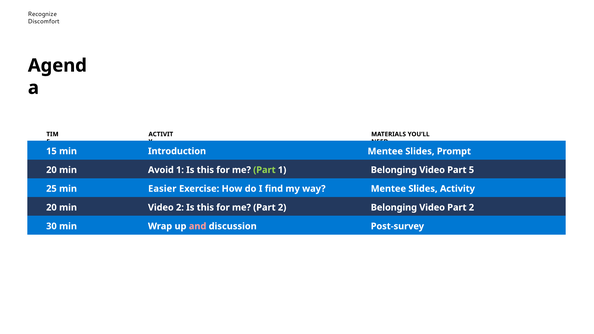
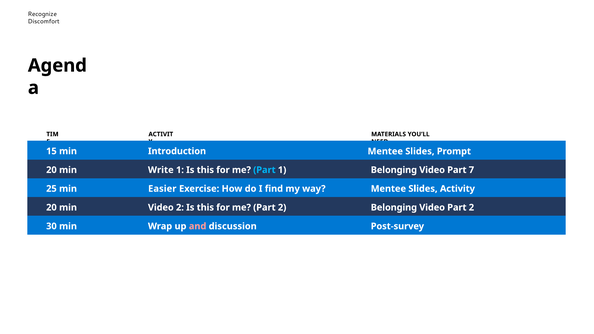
Avoid: Avoid -> Write (161, 170)
Part colour: light green -> light blue (264, 170)
5: 5 -> 7 (471, 170)
